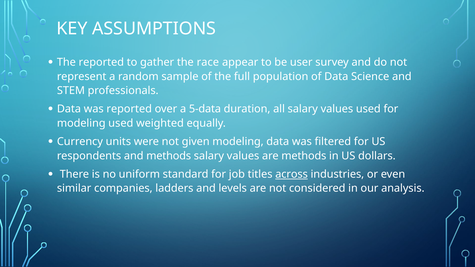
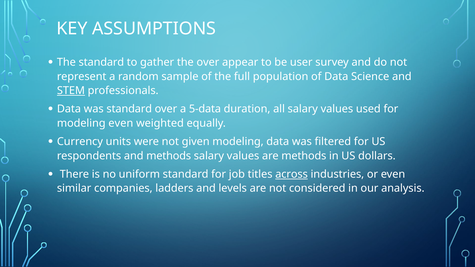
The reported: reported -> standard (101, 62)
the race: race -> over (208, 62)
STEM underline: none -> present (71, 91)
was reported: reported -> standard (129, 109)
modeling used: used -> even (121, 123)
